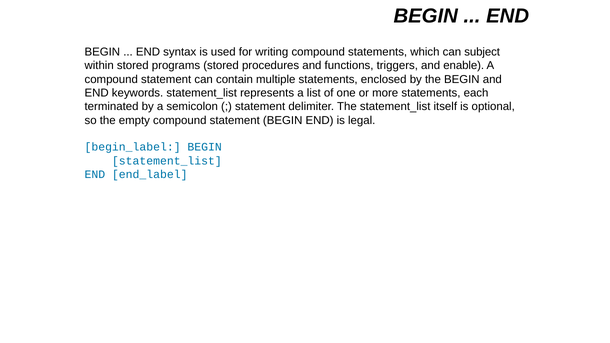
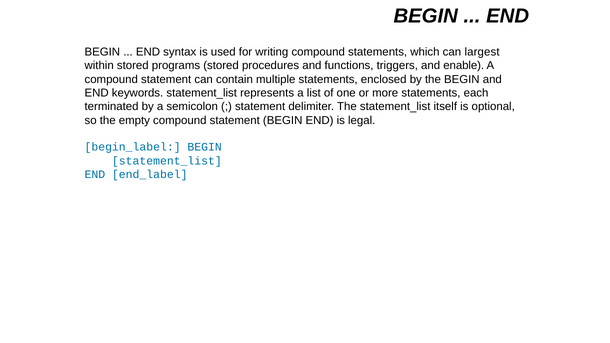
subject: subject -> largest (482, 52)
